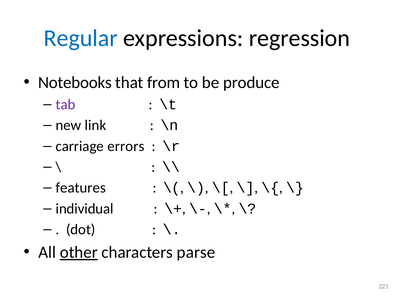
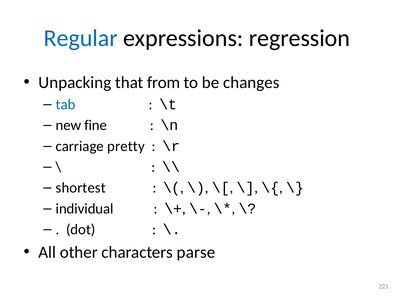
Notebooks: Notebooks -> Unpacking (75, 82)
produce: produce -> changes (251, 82)
tab colour: purple -> blue (65, 104)
link: link -> fine (96, 125)
errors: errors -> pretty (126, 146)
features: features -> shortest (81, 188)
other underline: present -> none (79, 252)
